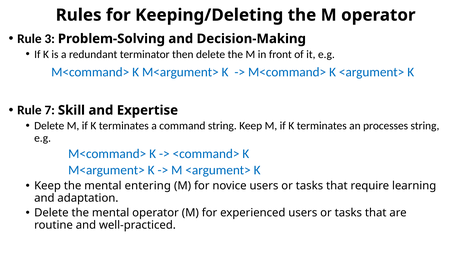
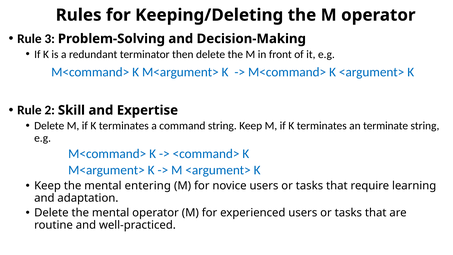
7: 7 -> 2 (50, 110)
processes: processes -> terminate (386, 126)
